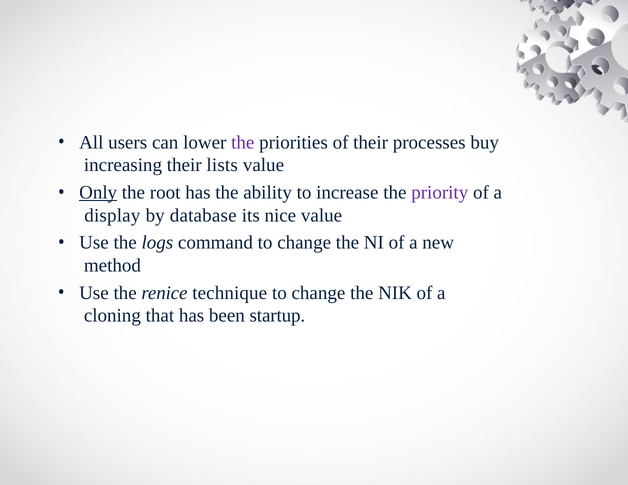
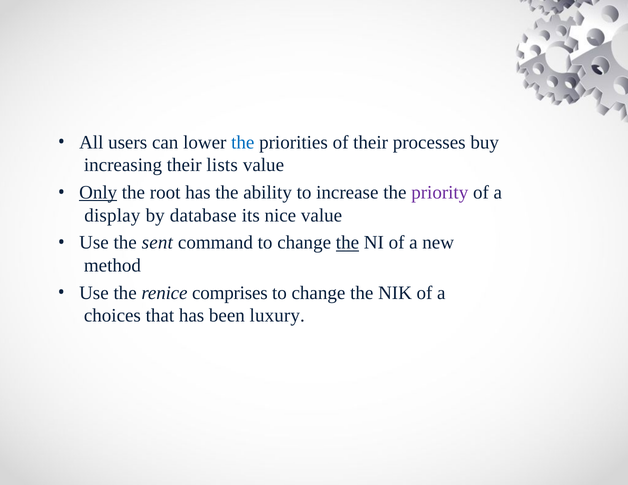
the colour: purple -> blue (243, 142)
logs: logs -> sent (157, 243)
the underline: none -> present (347, 243)
technique: technique -> comprises (230, 293)
cloning: cloning -> choices (112, 316)
startup: startup -> luxury (277, 316)
